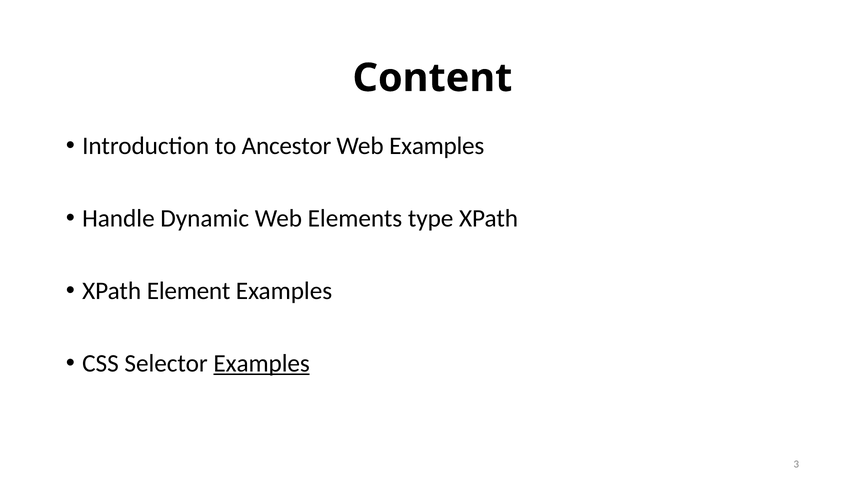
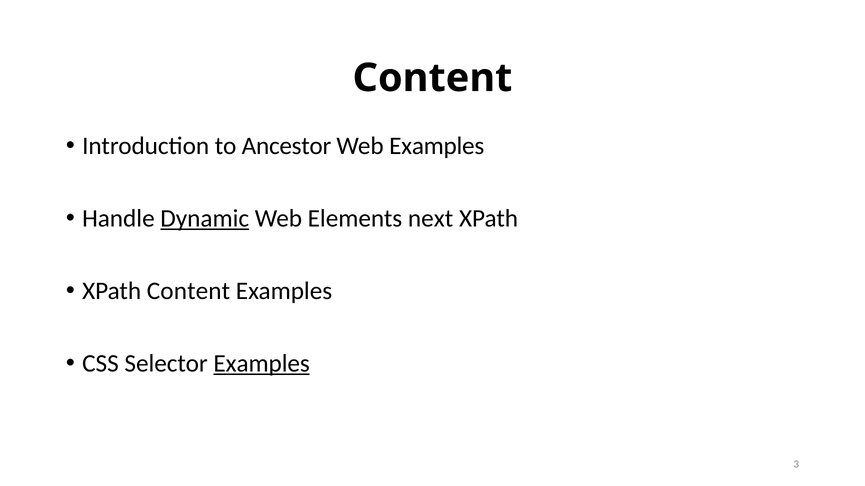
Dynamic underline: none -> present (205, 219)
type: type -> next (431, 219)
XPath Element: Element -> Content (188, 291)
